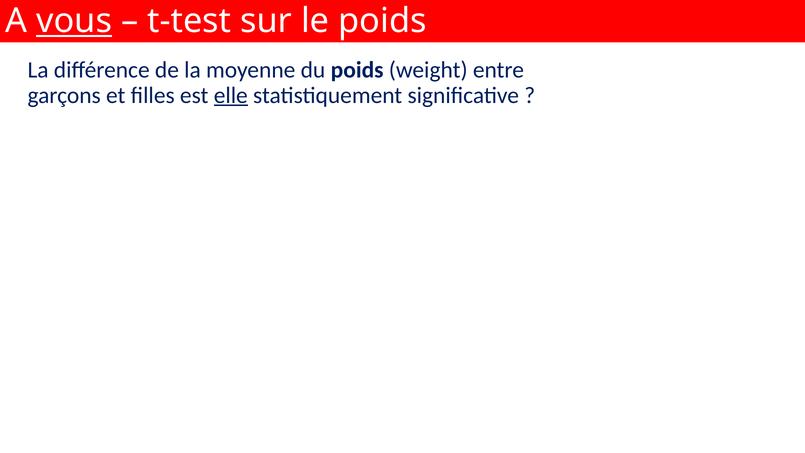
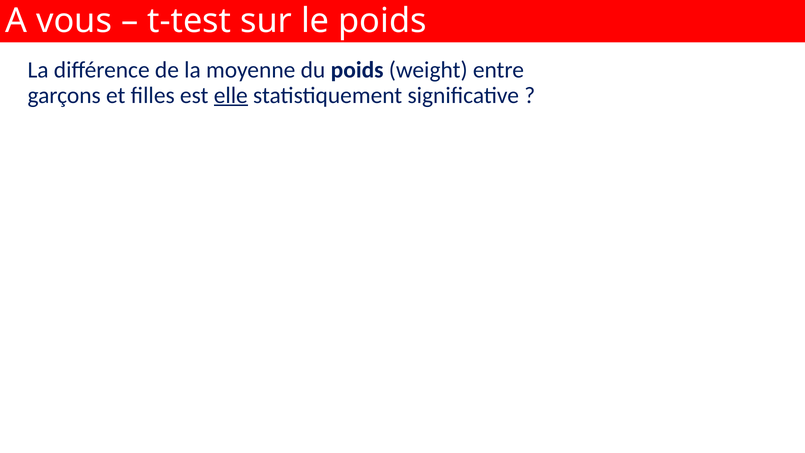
vous underline: present -> none (74, 21)
